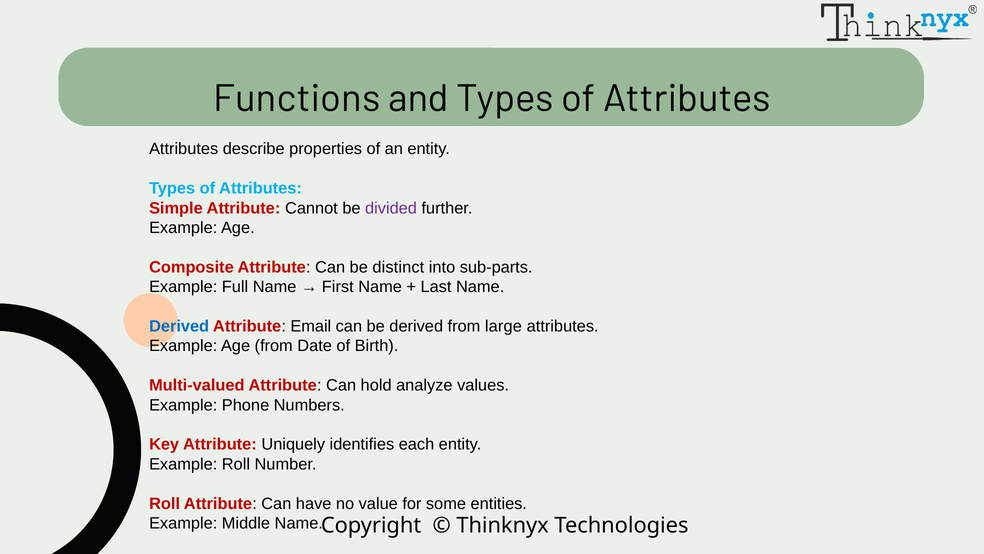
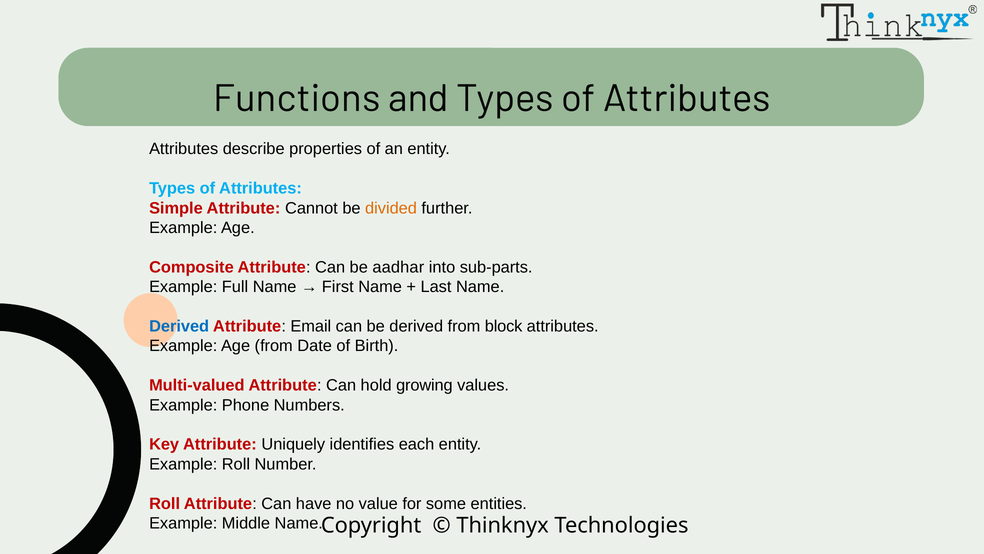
divided colour: purple -> orange (391, 208)
distinct: distinct -> aadhar (398, 267)
large: large -> block (504, 326)
analyze: analyze -> growing (424, 385)
